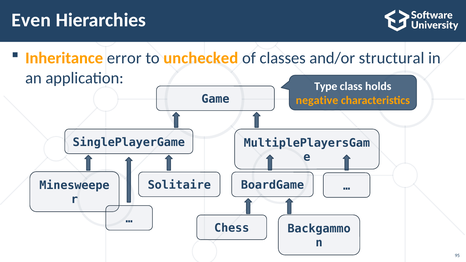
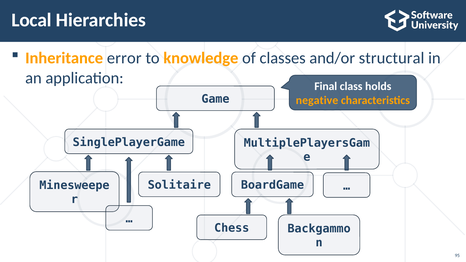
Even: Even -> Local (32, 20)
unchecked: unchecked -> knowledge (201, 58)
Type: Type -> Final (326, 86)
